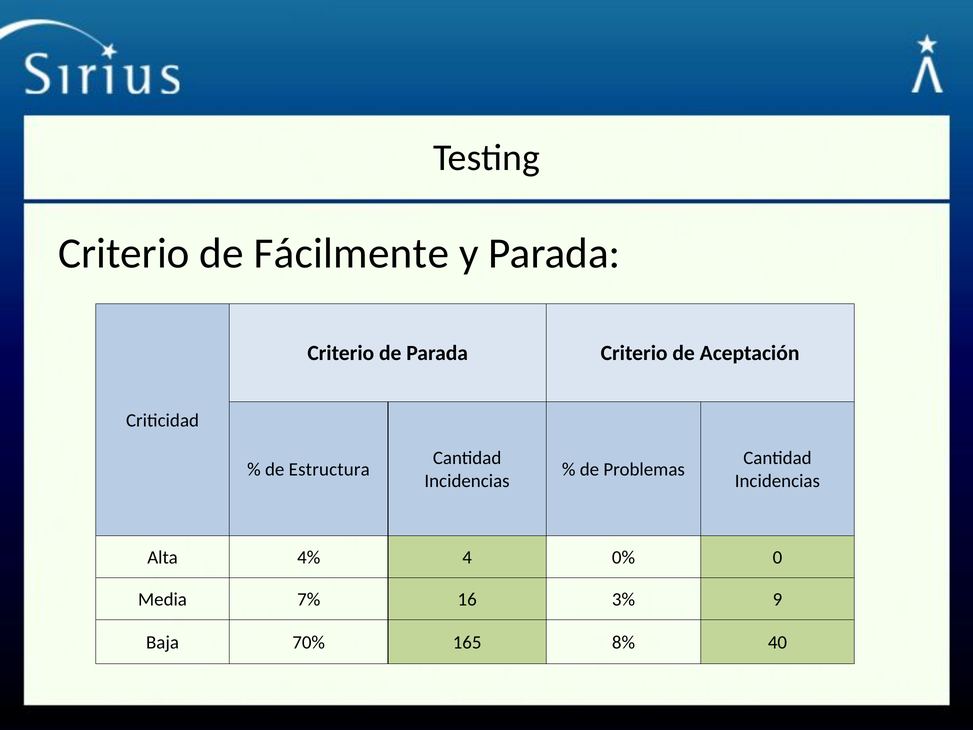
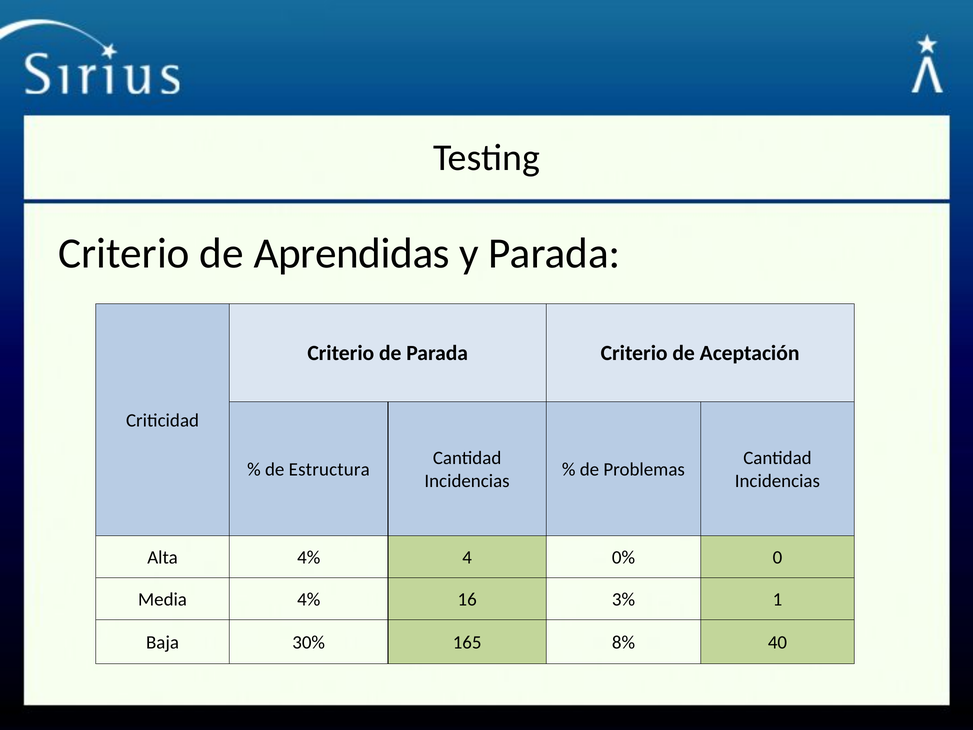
Fácilmente: Fácilmente -> Aprendidas (352, 253)
Media 7%: 7% -> 4% (309, 599)
9: 9 -> 1 (777, 599)
70%: 70% -> 30% (309, 642)
